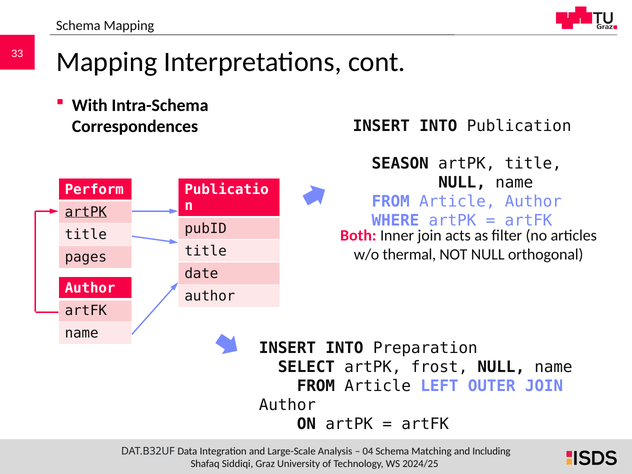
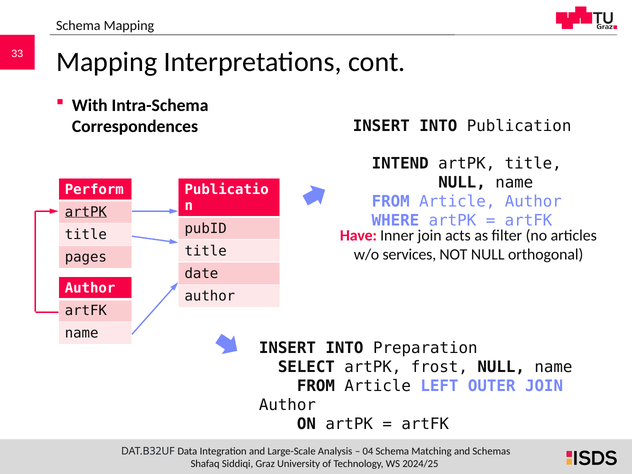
SEASON: SEASON -> INTEND (400, 164)
Both: Both -> Have (358, 236)
thermal: thermal -> services (409, 255)
Including: Including -> Schemas (491, 451)
